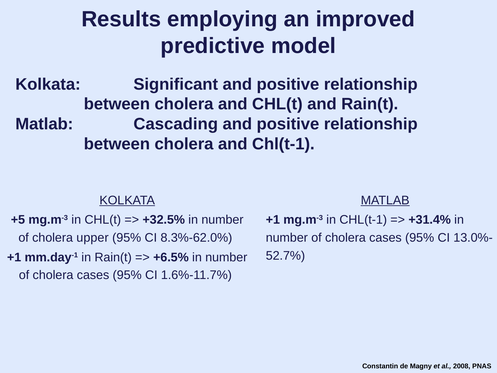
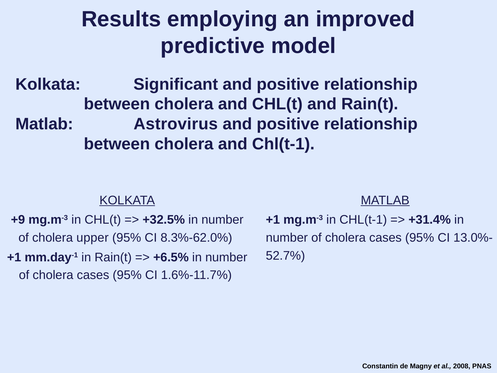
Cascading: Cascading -> Astrovirus (176, 124)
+5: +5 -> +9 (18, 220)
